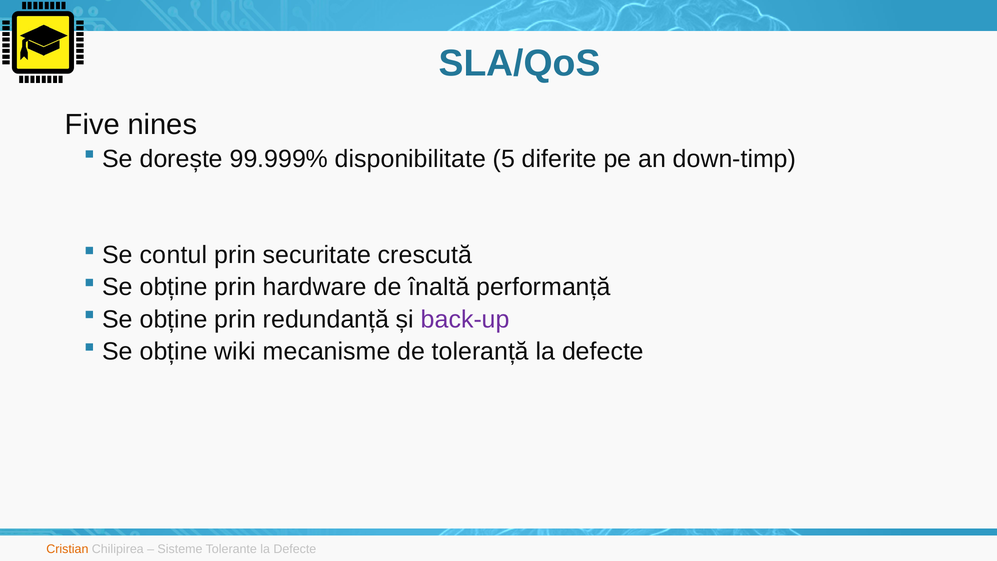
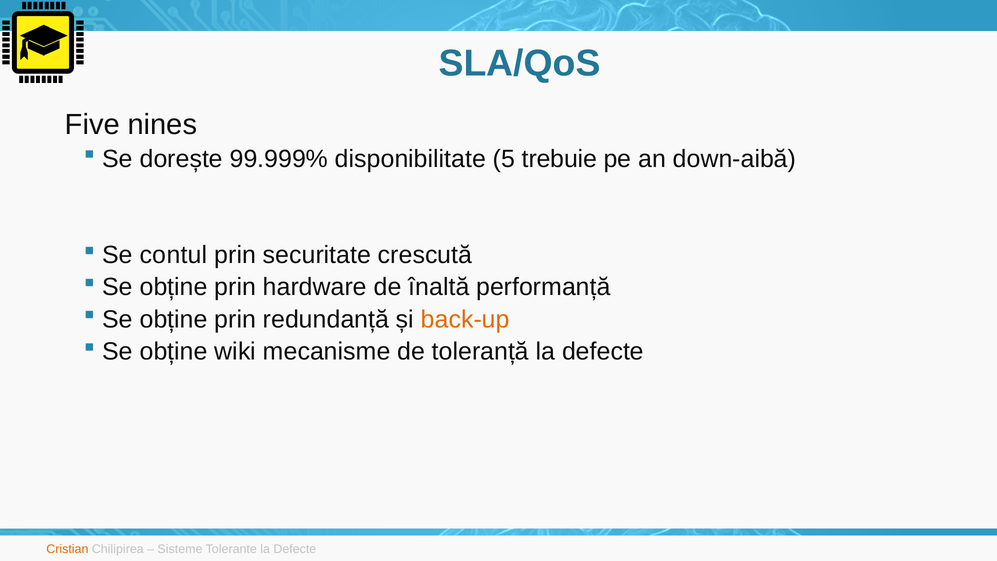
diferite: diferite -> trebuie (559, 159)
down-timp: down-timp -> down-aibă (735, 159)
back-up colour: purple -> orange (465, 319)
